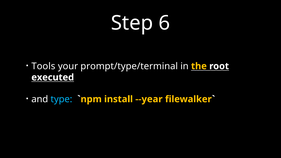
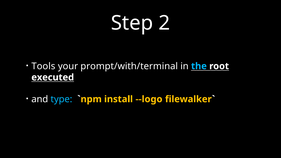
6: 6 -> 2 (164, 23)
prompt/type/terminal: prompt/type/terminal -> prompt/with/terminal (129, 66)
the colour: yellow -> light blue (199, 66)
--year: --year -> --logo (149, 99)
